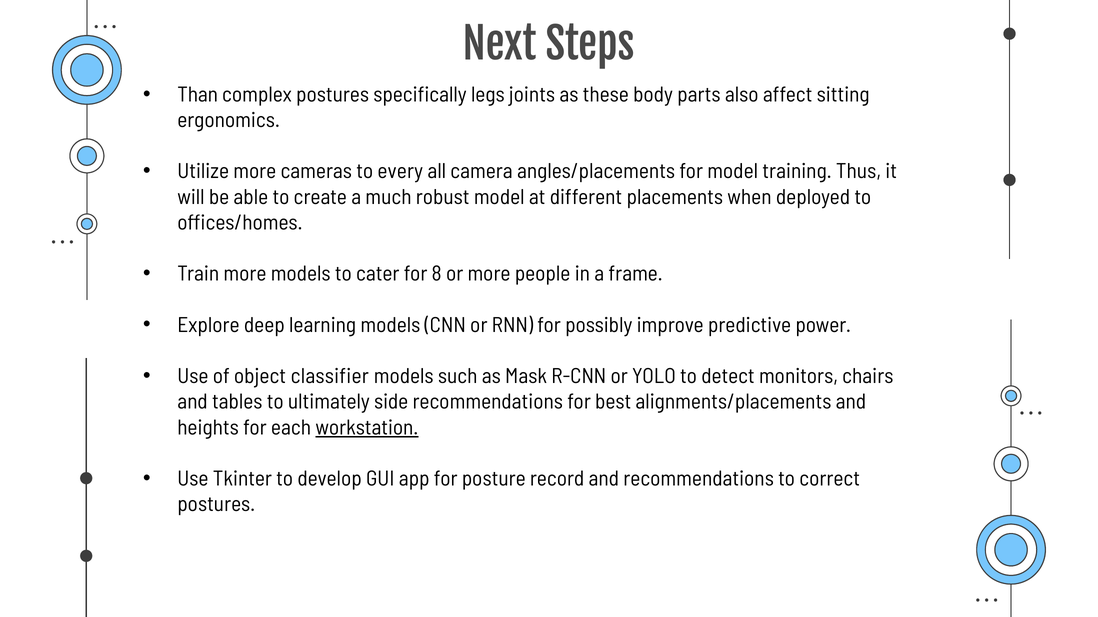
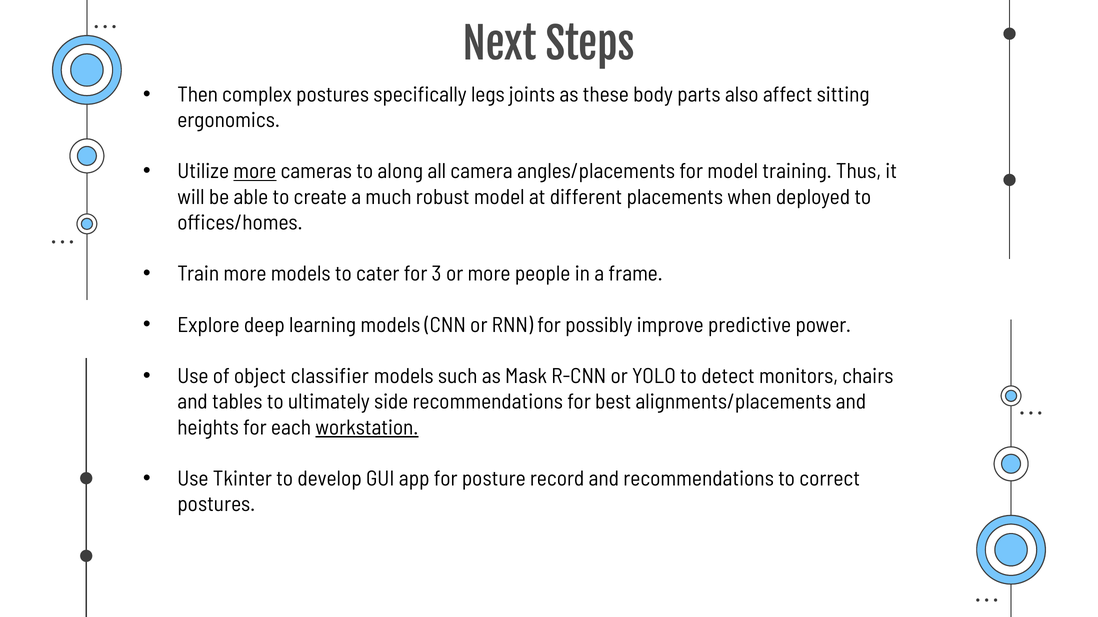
Than: Than -> Then (198, 95)
more underline: none -> present (255, 172)
every: every -> along (400, 172)
8: 8 -> 3 (436, 274)
